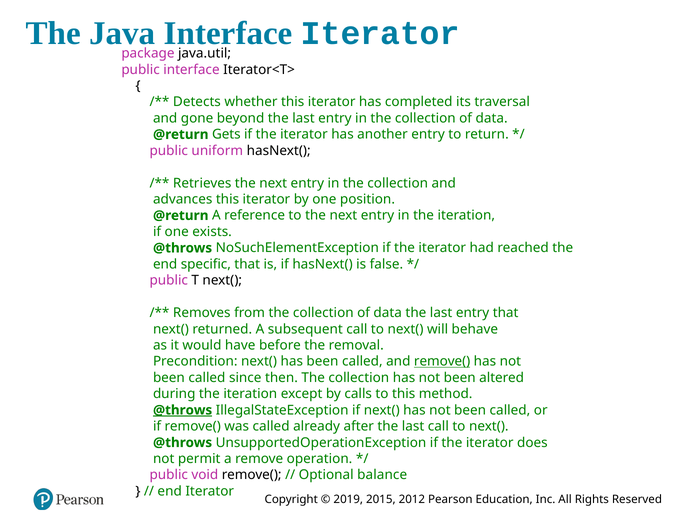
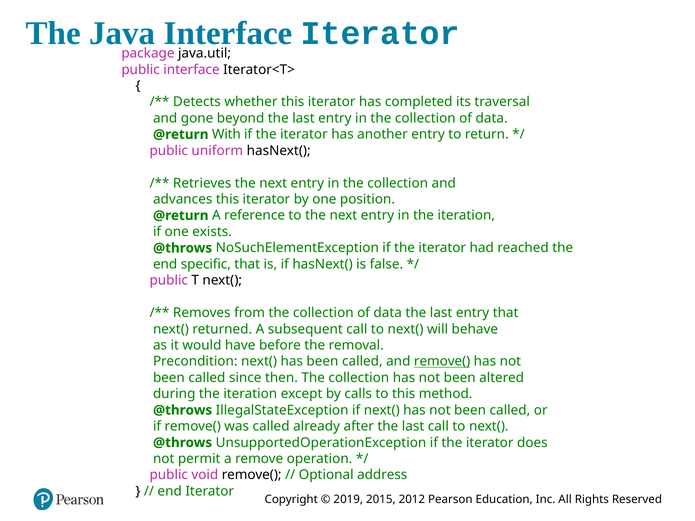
Gets: Gets -> With (226, 135)
@throws underline: present -> none (183, 410)
balance: balance -> address (382, 475)
